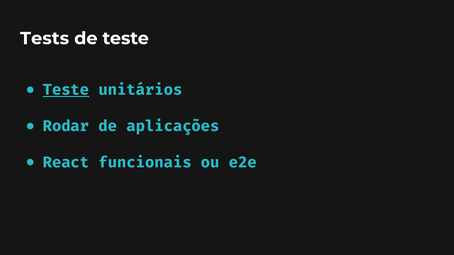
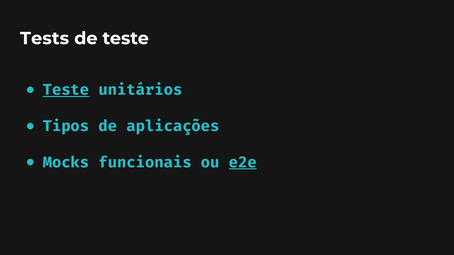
Rodar: Rodar -> Tipos (66, 126)
React: React -> Mocks (66, 163)
e2e underline: none -> present (243, 163)
